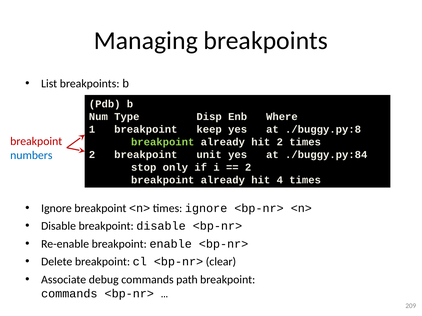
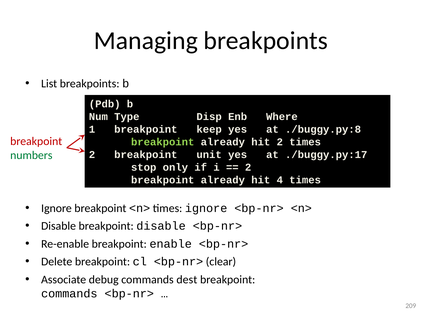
numbers colour: blue -> green (31, 156)
./buggy.py:84: ./buggy.py:84 -> ./buggy.py:17 (326, 155)
path: path -> dest (187, 280)
